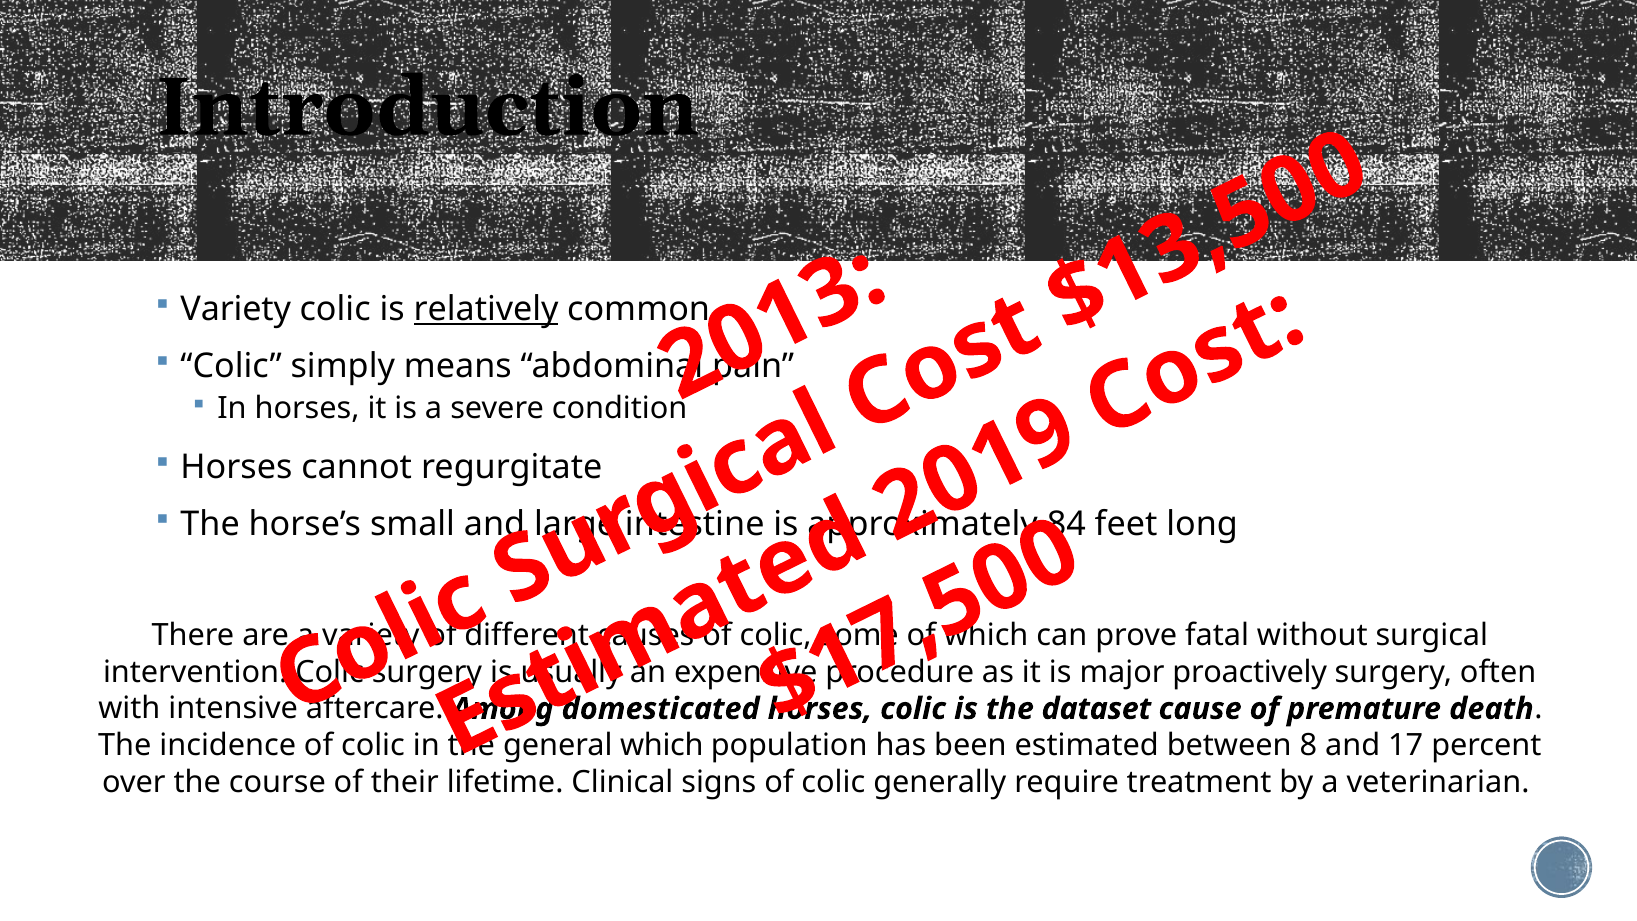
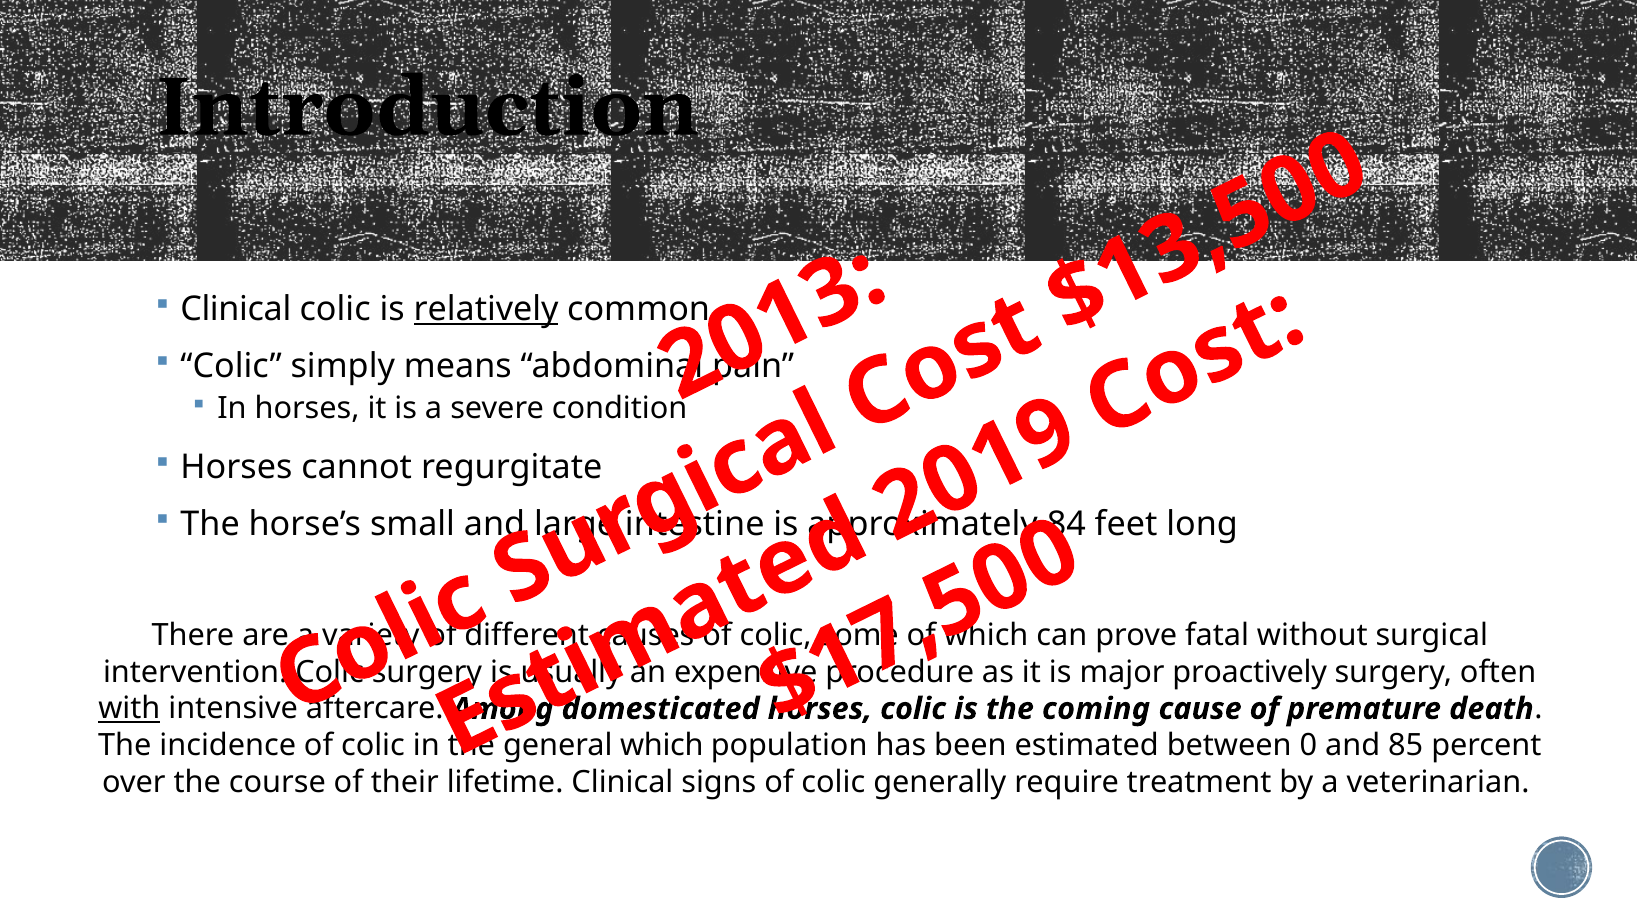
Variety: Variety -> Clinical (236, 309)
with underline: none -> present (129, 709)
dataset: dataset -> coming (1096, 709)
between 8: 8 -> 0 (1308, 746)
17: 17 -> 85 (1406, 746)
